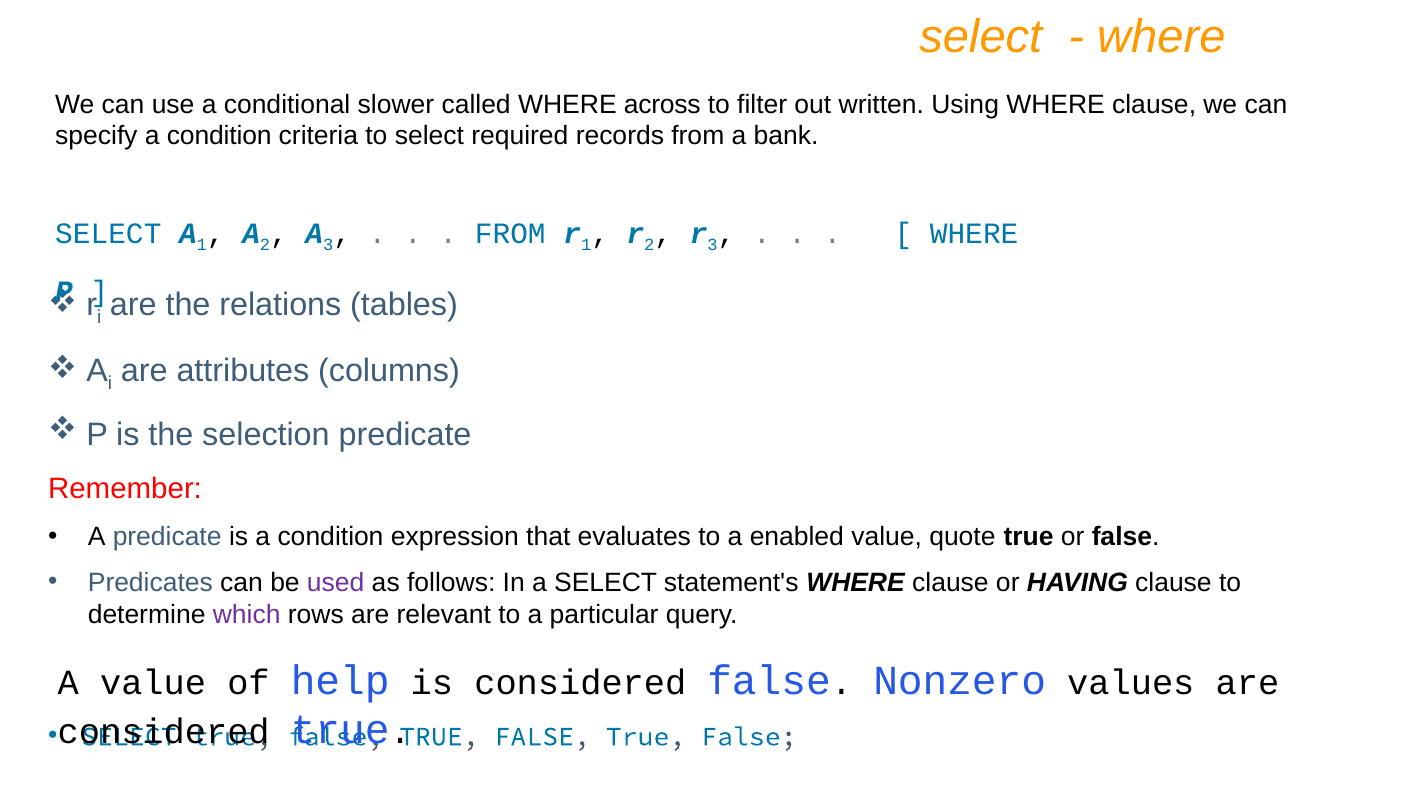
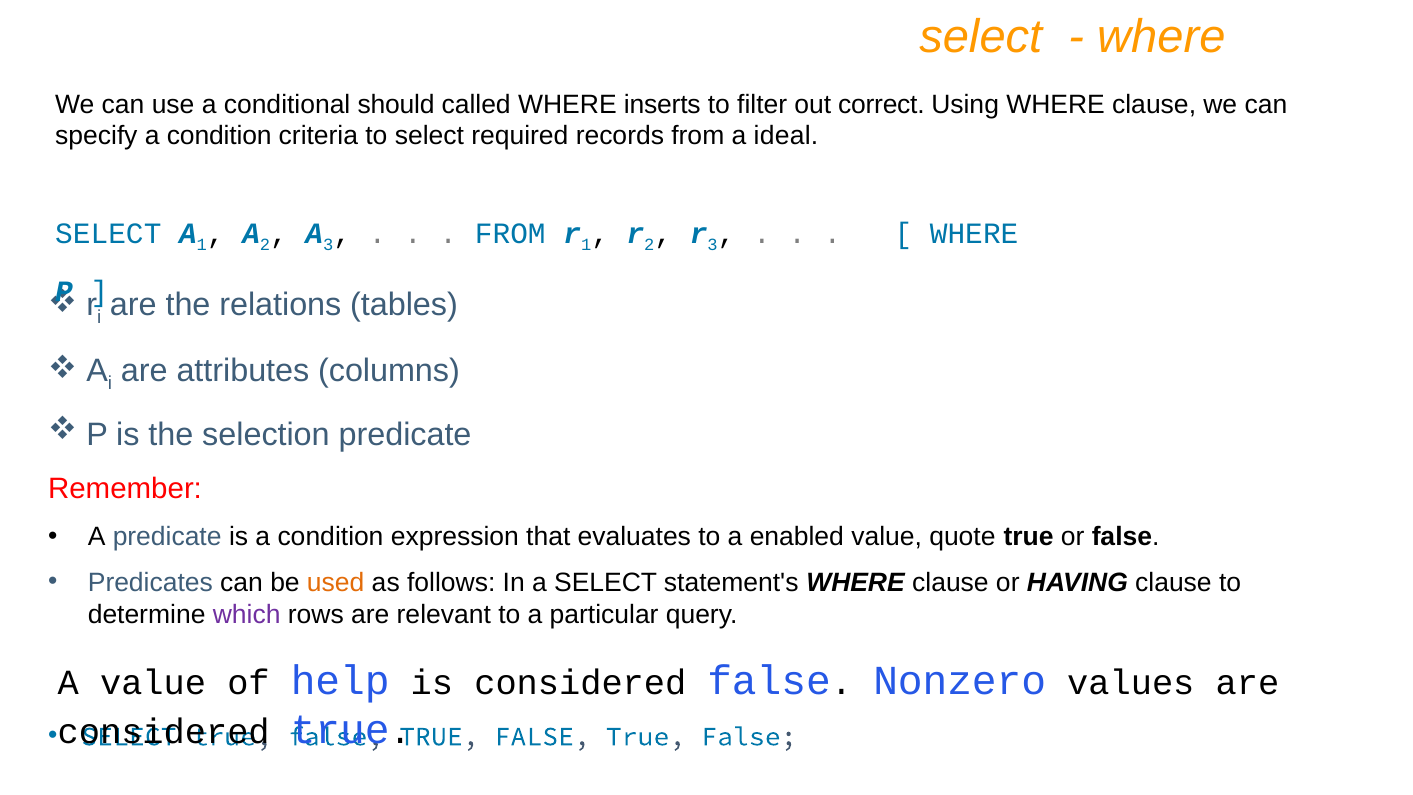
slower: slower -> should (396, 104)
across: across -> inserts (662, 104)
written: written -> correct (881, 104)
bank: bank -> ideal (786, 136)
used colour: purple -> orange (336, 582)
